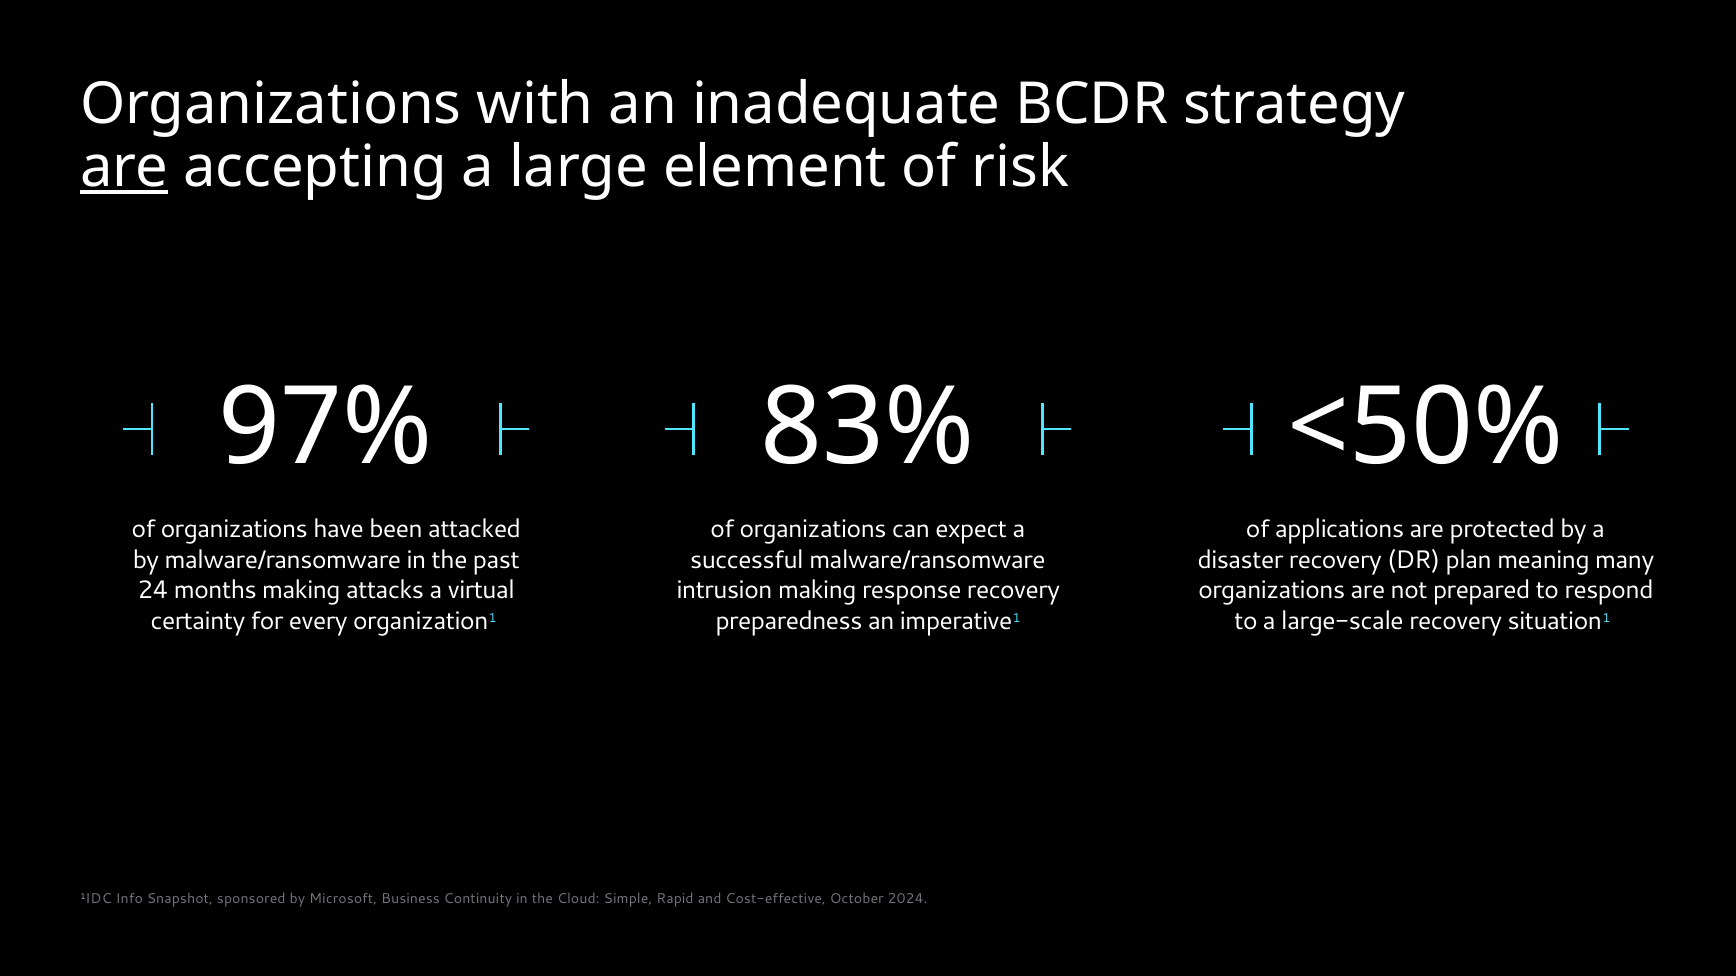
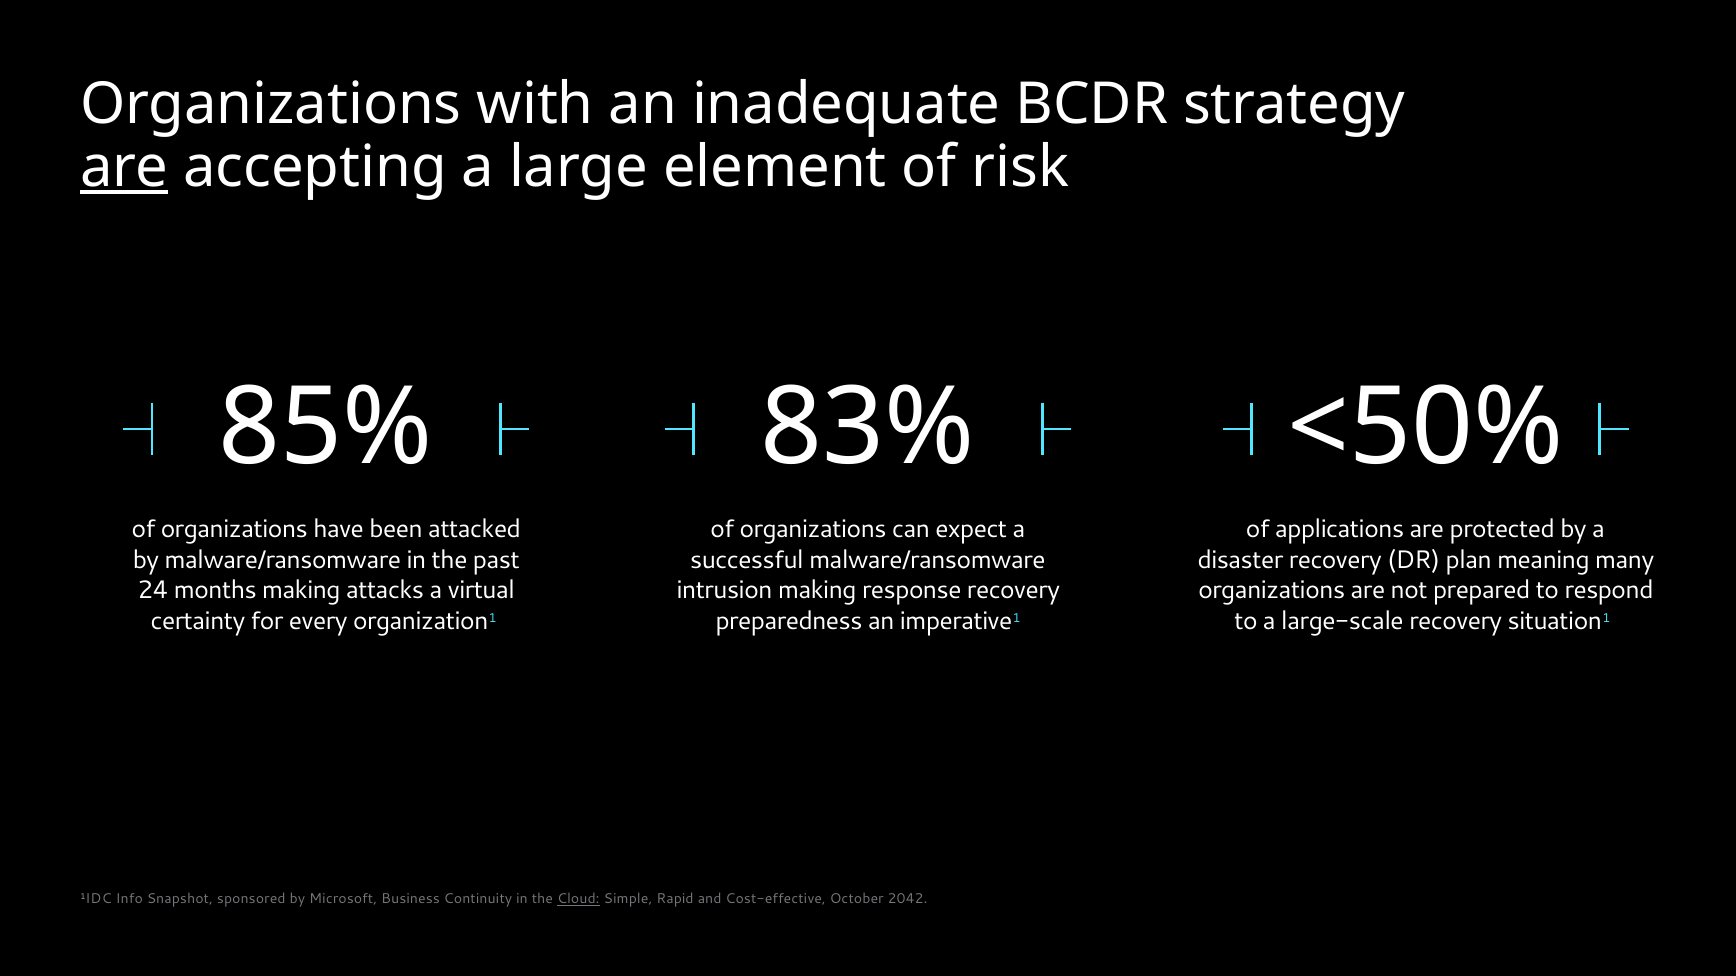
97%: 97% -> 85% (326, 428)
Cloud underline: none -> present (578, 899)
2024: 2024 -> 2042 (908, 899)
